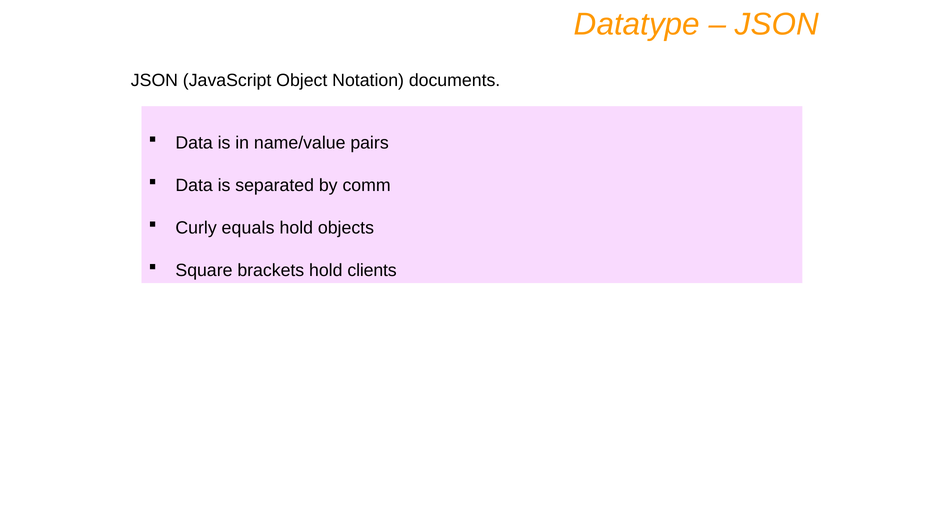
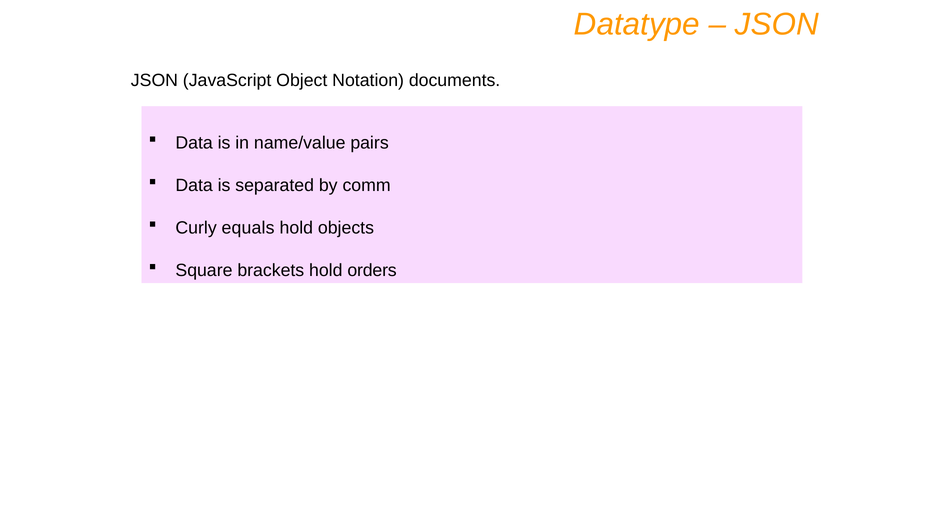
clients: clients -> orders (372, 270)
